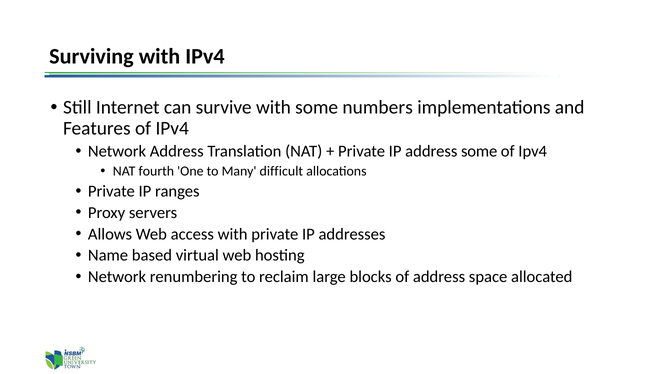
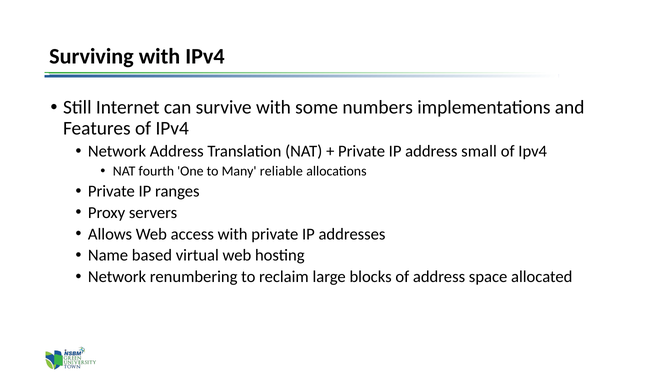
address some: some -> small (479, 151)
difficult: difficult -> reliable (281, 171)
